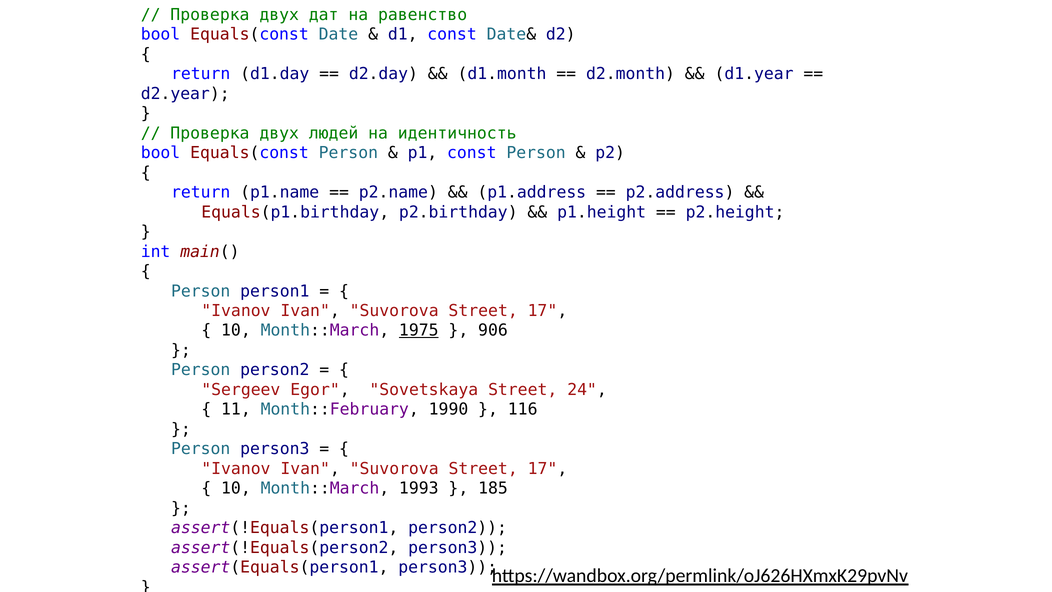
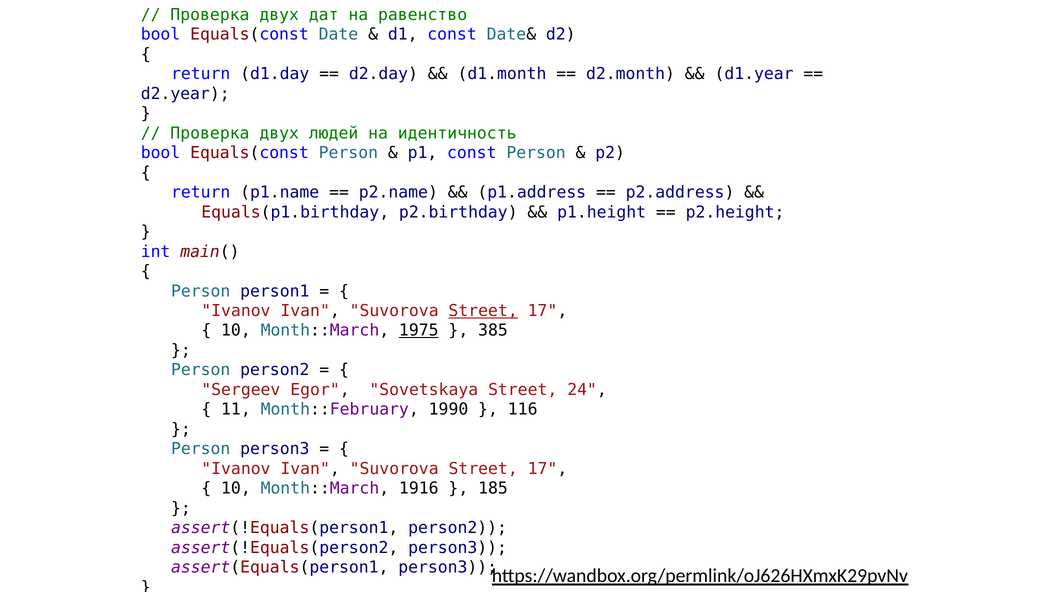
Street underline: none -> present (483, 311)
906: 906 -> 385 (493, 330)
1993: 1993 -> 1916 (419, 488)
